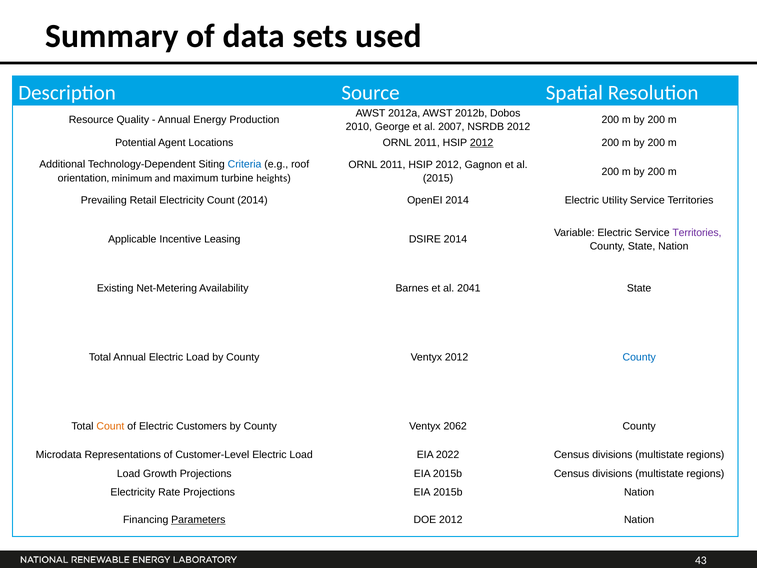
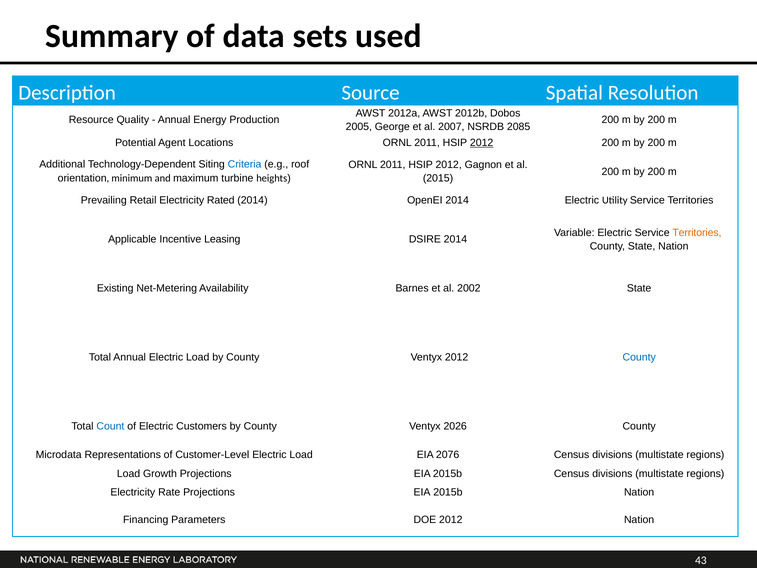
2010: 2010 -> 2005 (359, 127)
NSRDB 2012: 2012 -> 2085 (519, 127)
Electricity Count: Count -> Rated (221, 200)
Territories colour: purple -> orange (697, 232)
2041: 2041 -> 2002 (469, 288)
Count colour: orange -> blue (110, 426)
2062: 2062 -> 2026 (455, 426)
2022: 2022 -> 2076 (448, 455)
Parameters underline: present -> none (198, 519)
